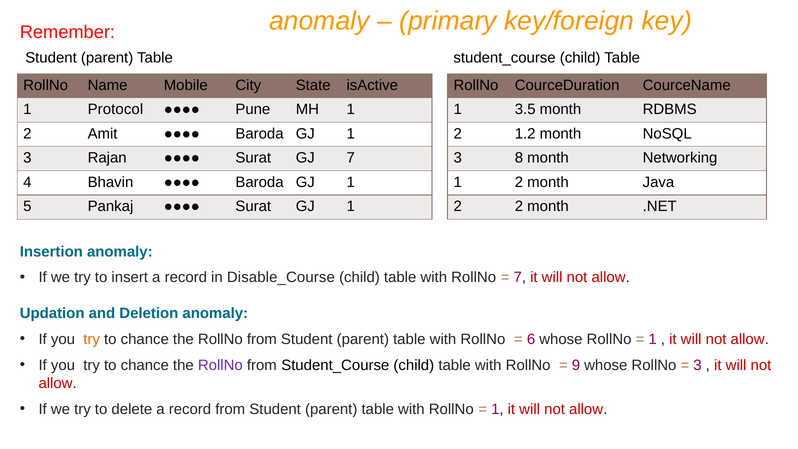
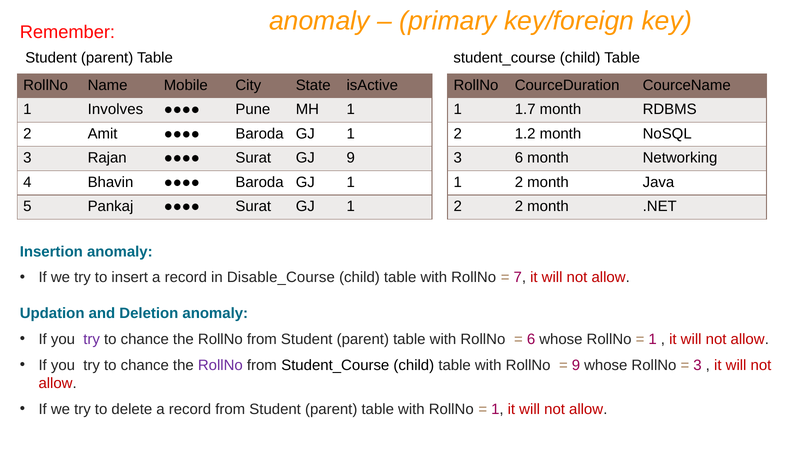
Protocol: Protocol -> Involves (115, 109)
3.5: 3.5 -> 1.7 (525, 109)
GJ 7: 7 -> 9 (351, 158)
3 8: 8 -> 6 (519, 158)
try colour: orange -> purple (92, 339)
